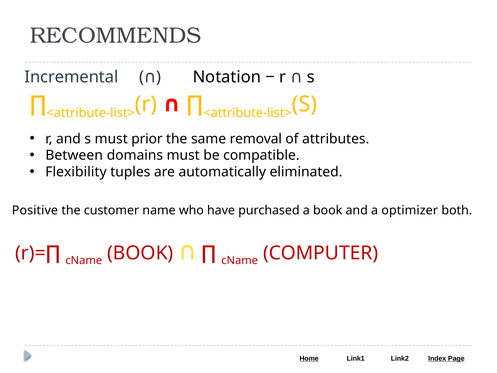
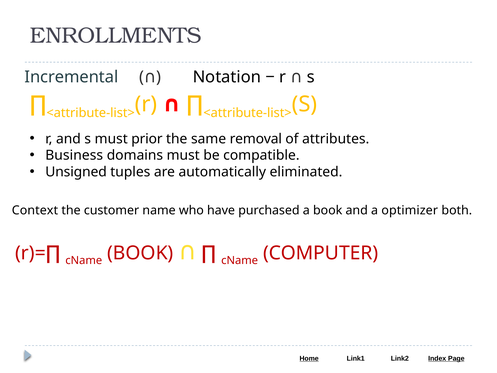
RECOMMENDS: RECOMMENDS -> ENROLLMENTS (116, 36)
Between: Between -> Business (74, 155)
Flexibility: Flexibility -> Unsigned (76, 172)
Positive: Positive -> Context (35, 210)
